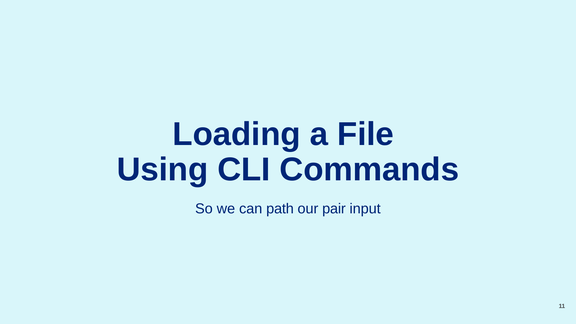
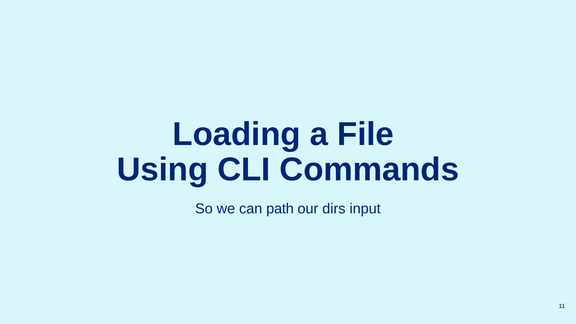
pair: pair -> dirs (334, 209)
